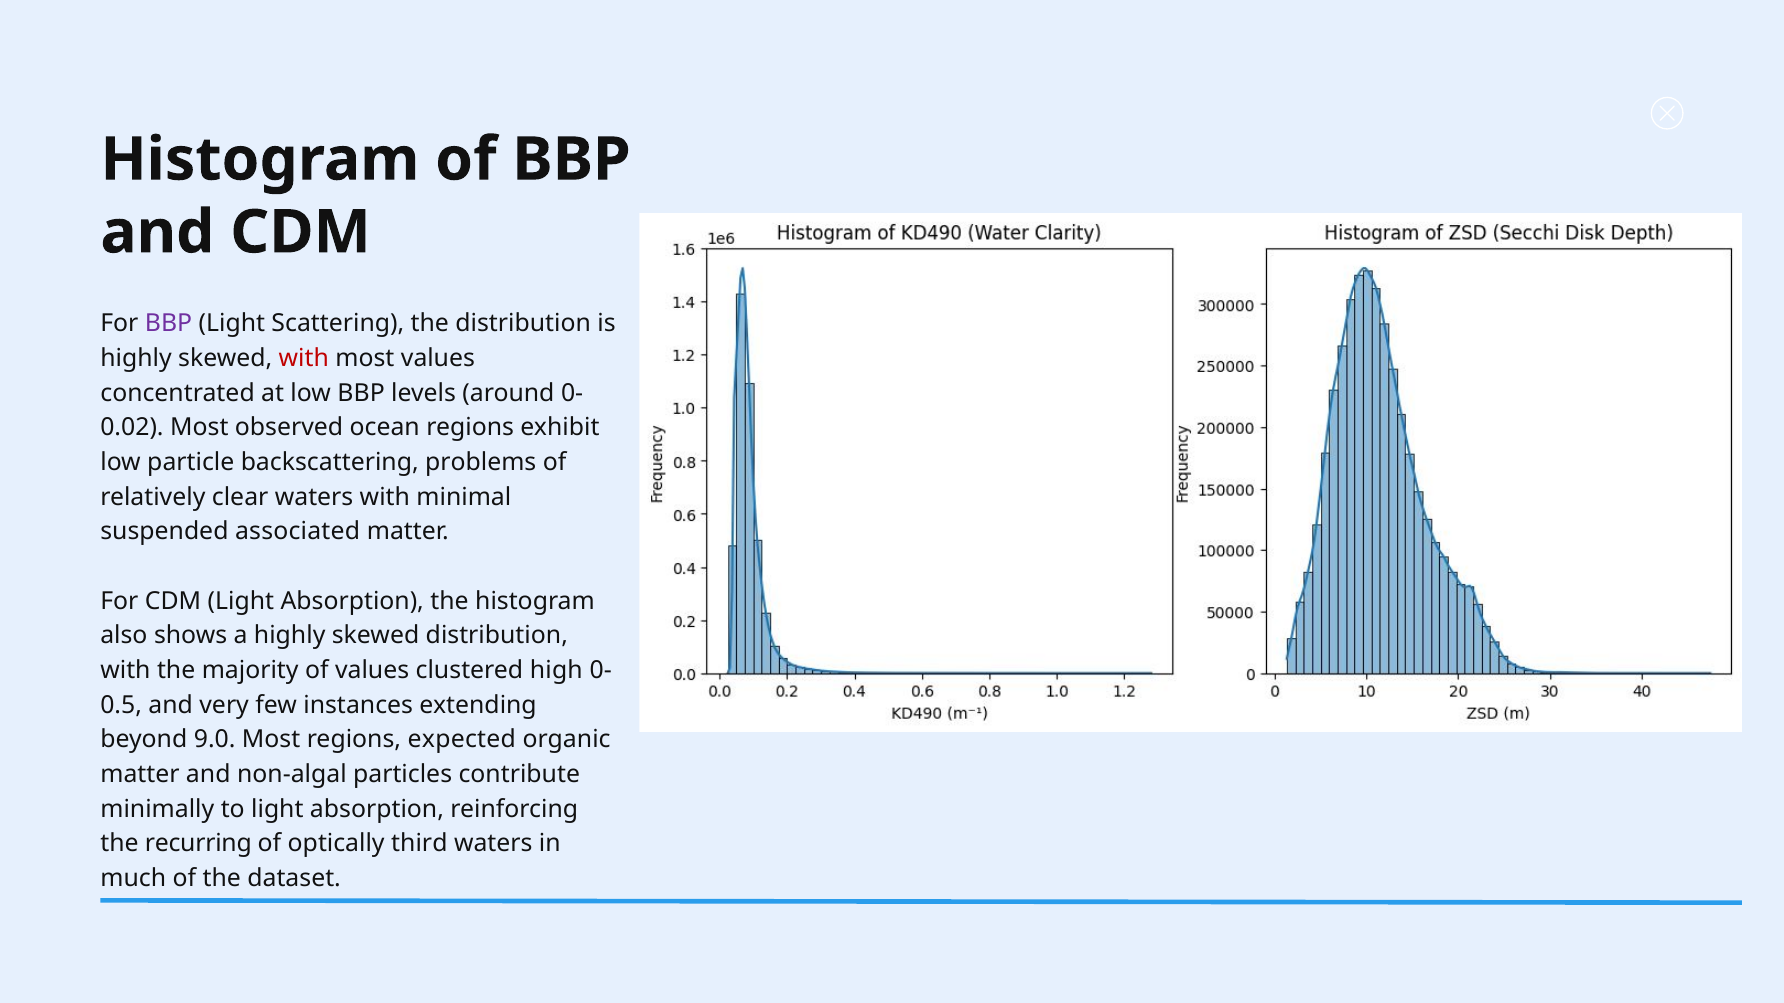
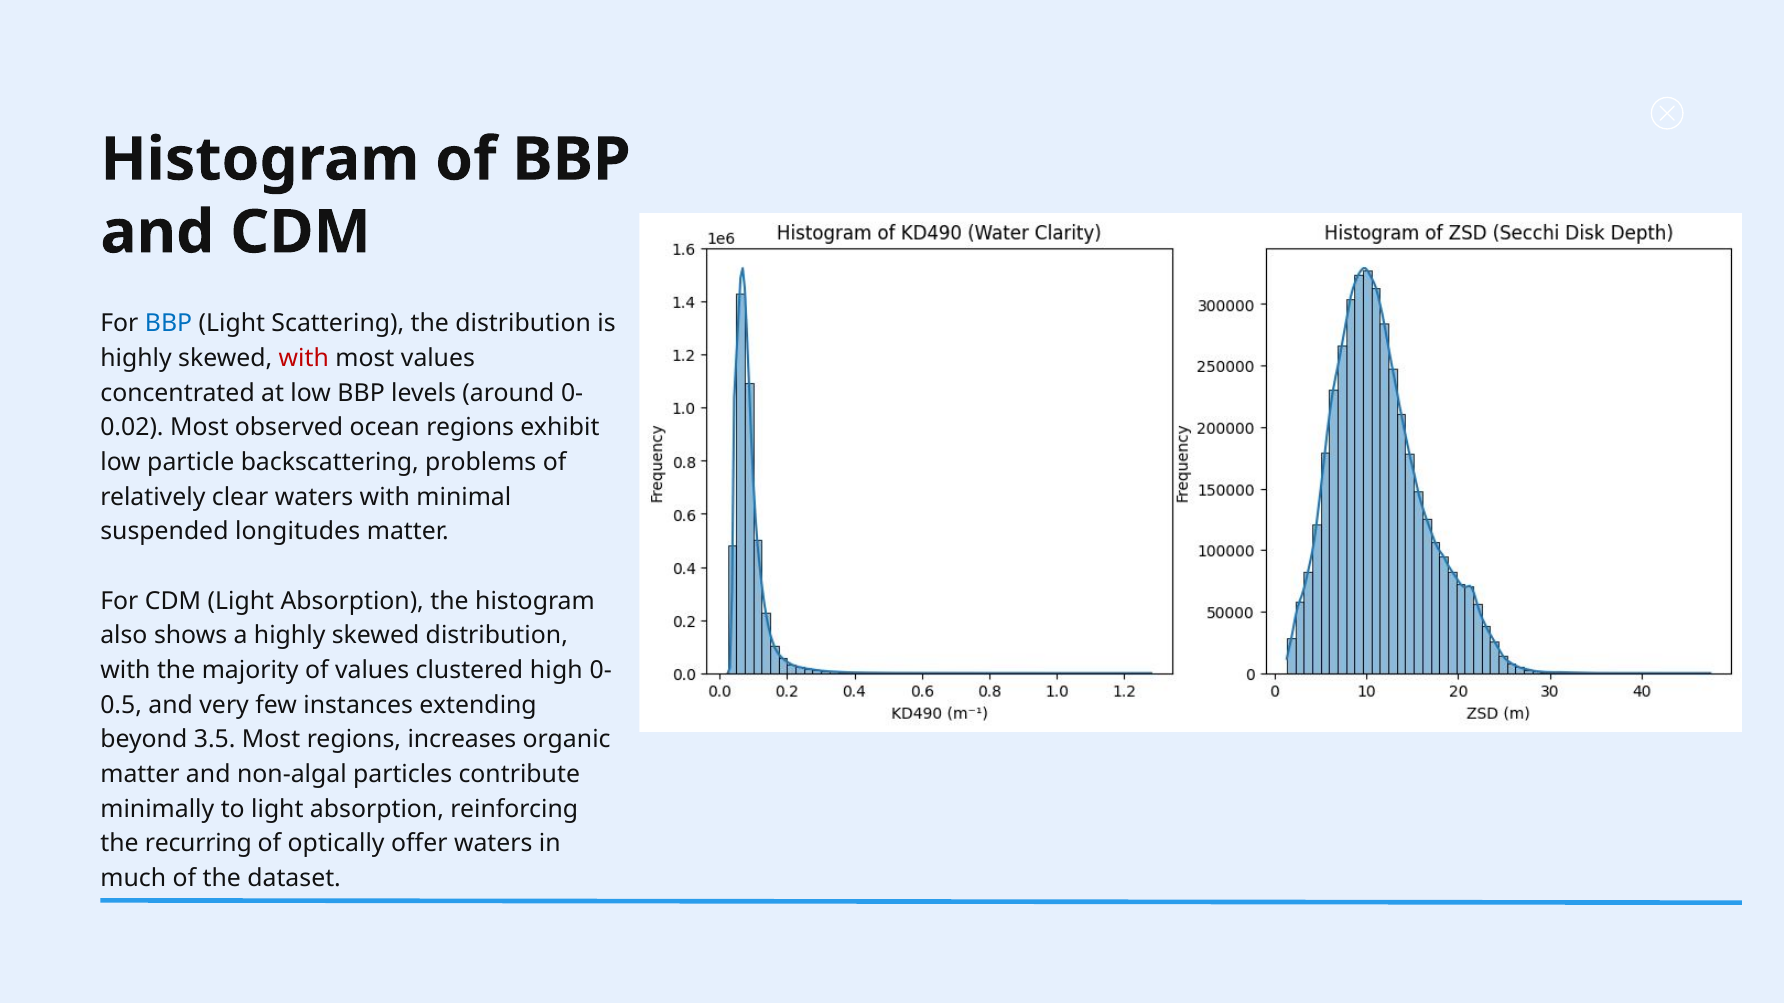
BBP colour: purple -> blue (169, 324)
associated: associated -> longitudes (298, 532)
9.0: 9.0 -> 3.5 (215, 740)
expected: expected -> increases (462, 740)
third: third -> offer (419, 844)
